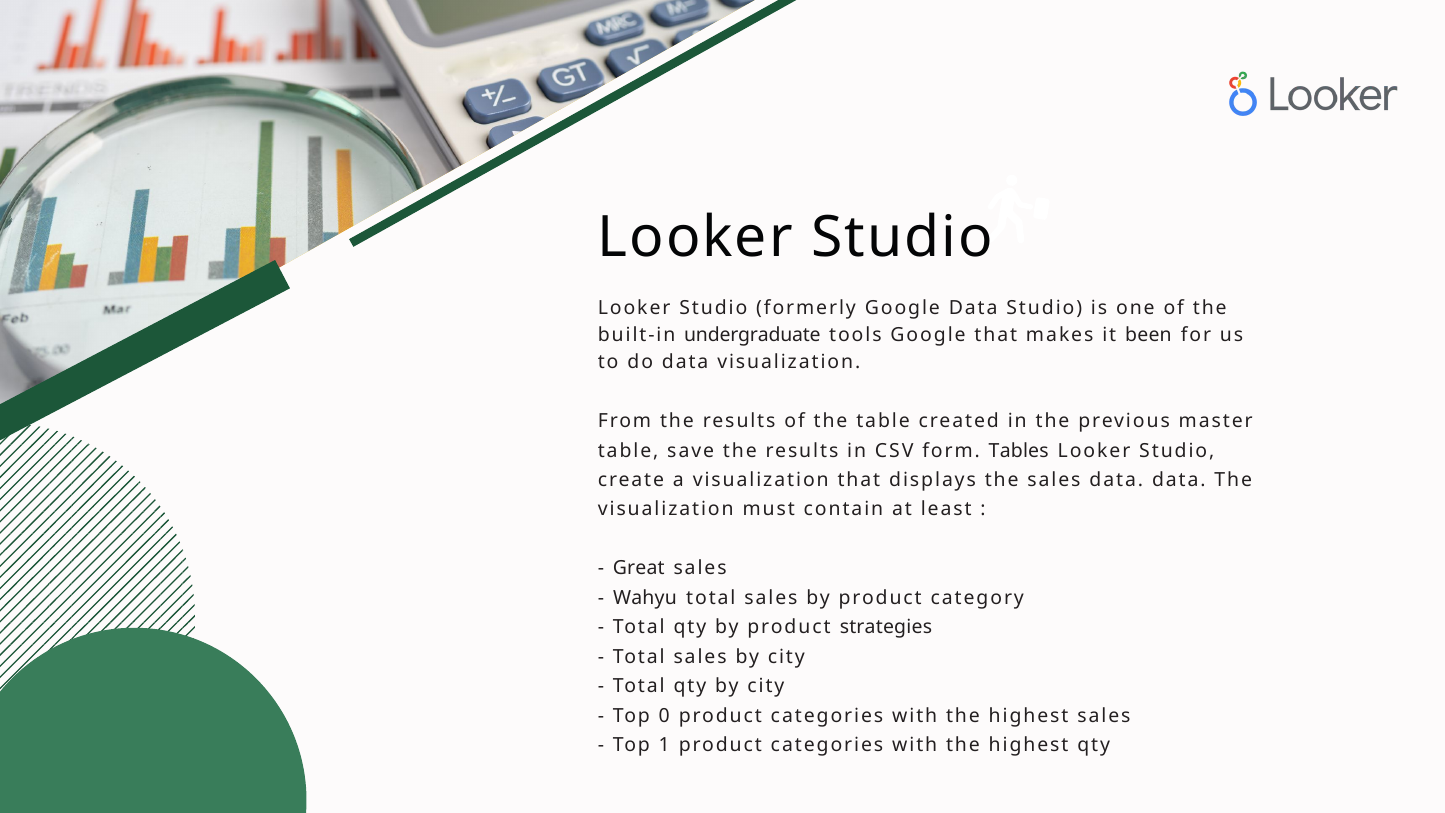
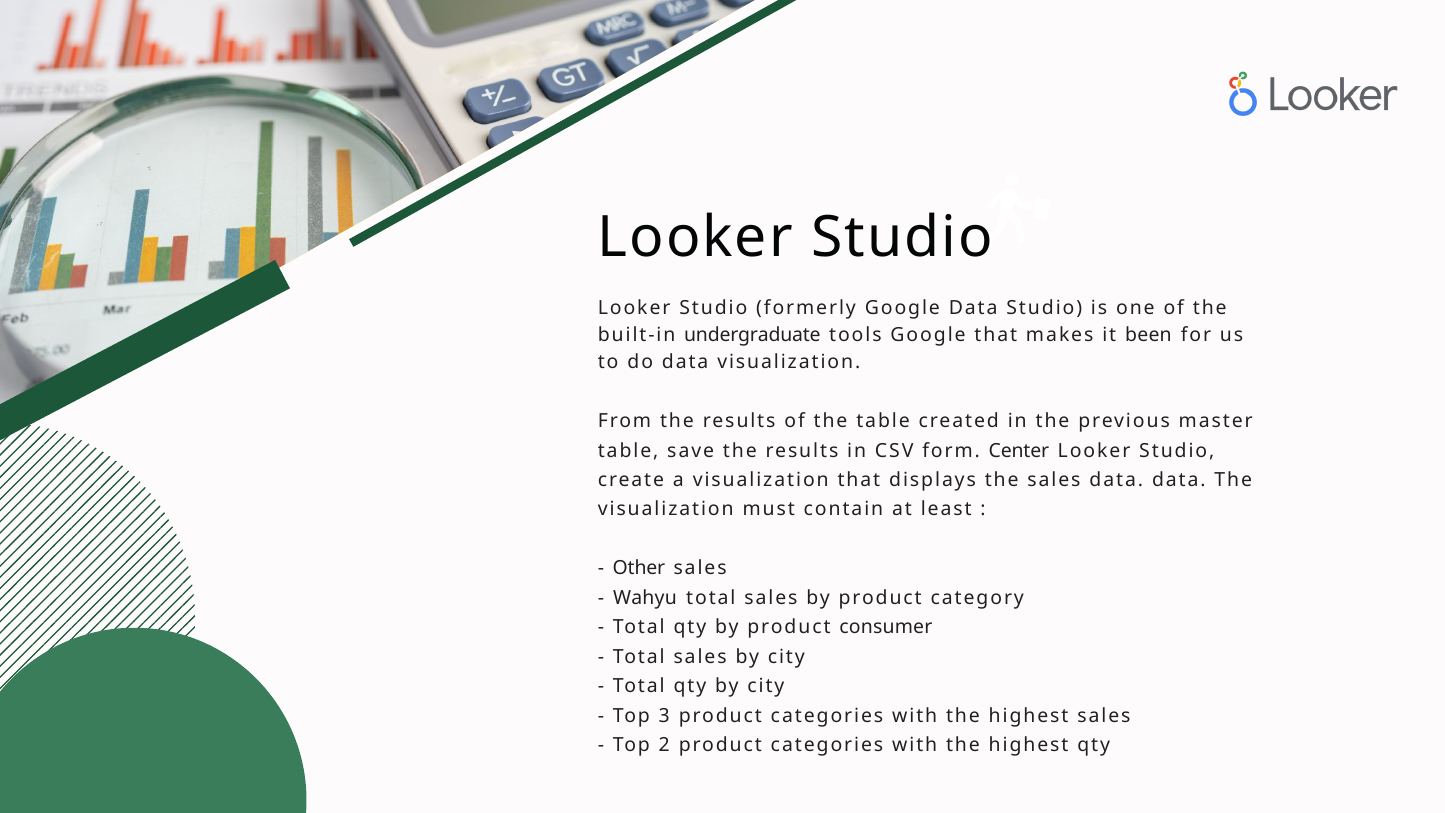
Tables: Tables -> Center (1019, 450)
Great: Great -> Other (639, 568)
strategies: strategies -> consumer (886, 627)
0: 0 -> 3 (664, 716)
1: 1 -> 2 (664, 745)
